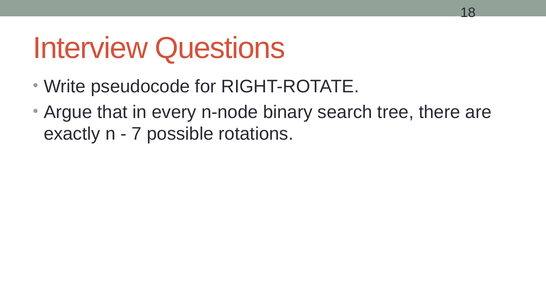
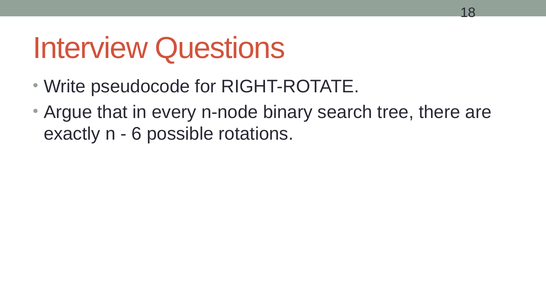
7: 7 -> 6 (137, 134)
